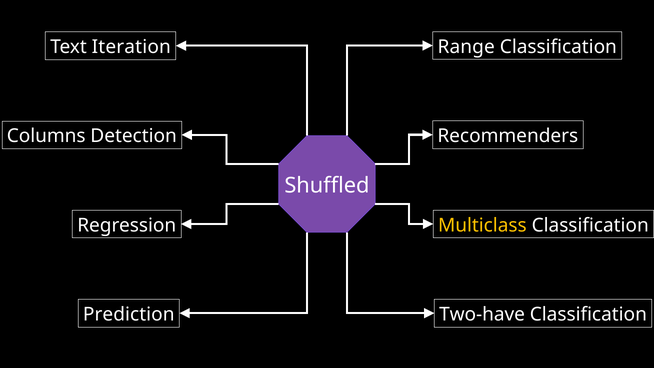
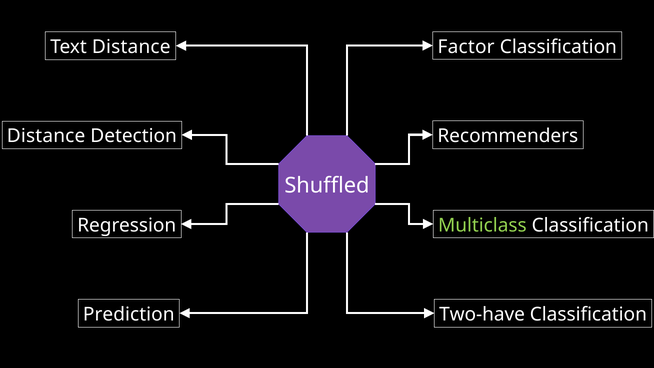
Range: Range -> Factor (466, 47)
Text Iteration: Iteration -> Distance (131, 47)
Columns: Columns -> Distance (46, 136)
Multiclass colour: yellow -> light green (482, 225)
